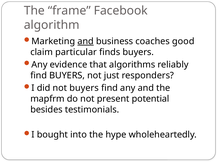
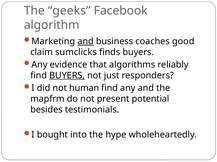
frame: frame -> geeks (69, 11)
particular: particular -> sumclicks (76, 52)
BUYERS underline: none -> present (67, 76)
not buyers: buyers -> human (84, 88)
